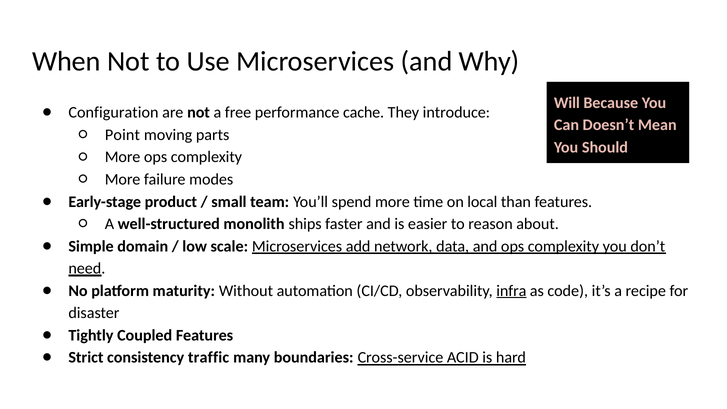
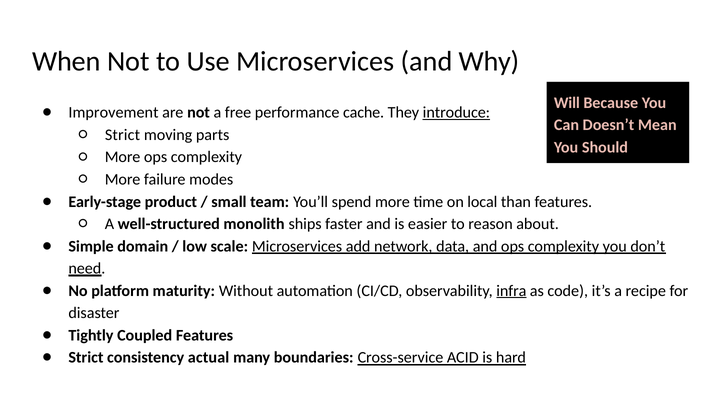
Configuration: Configuration -> Improvement (113, 113)
introduce underline: none -> present (456, 113)
Point: Point -> Strict (122, 135)
traffic: traffic -> actual (209, 358)
